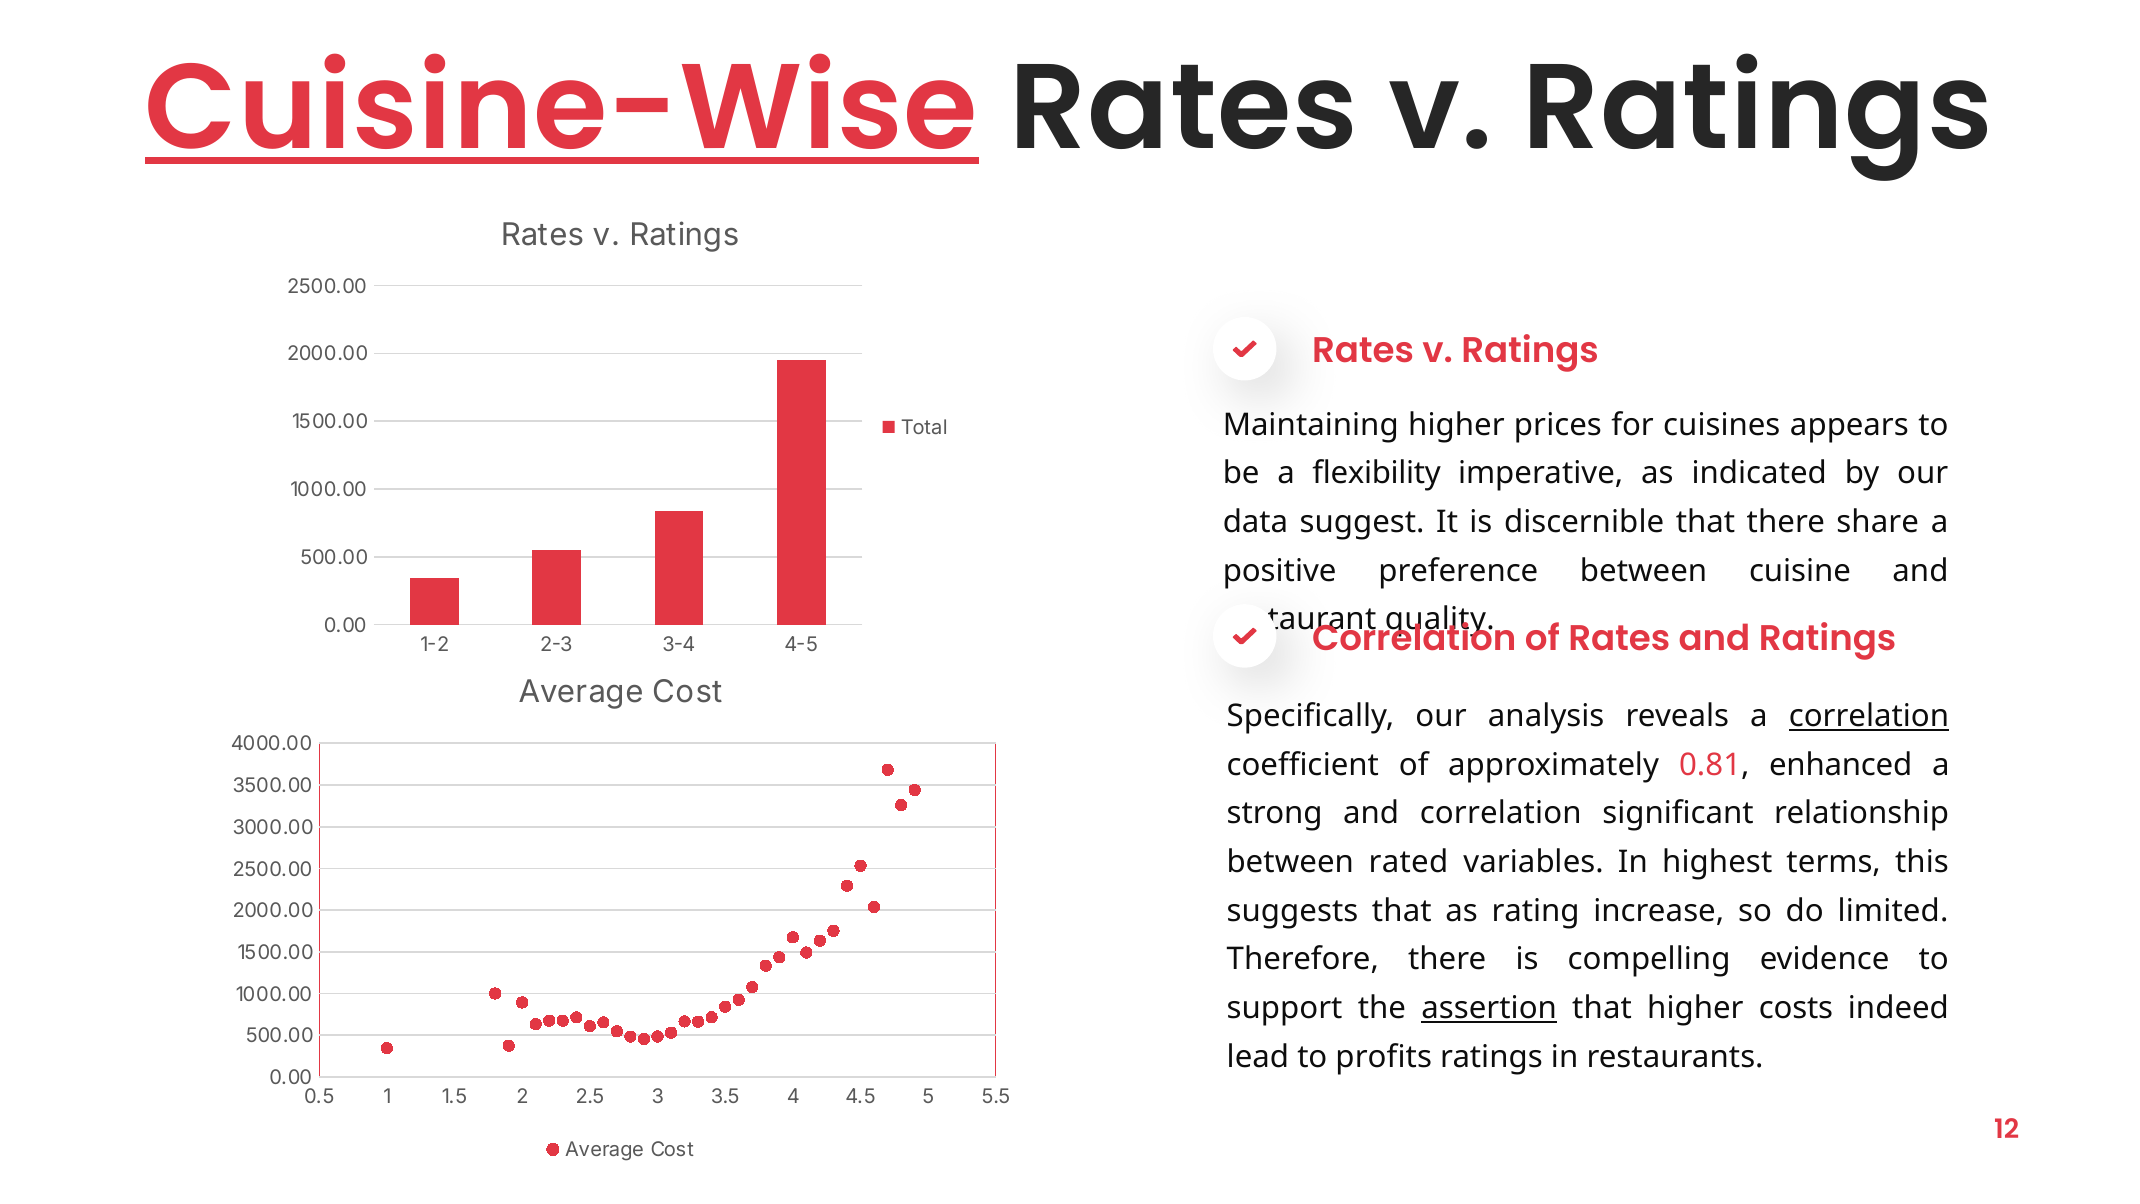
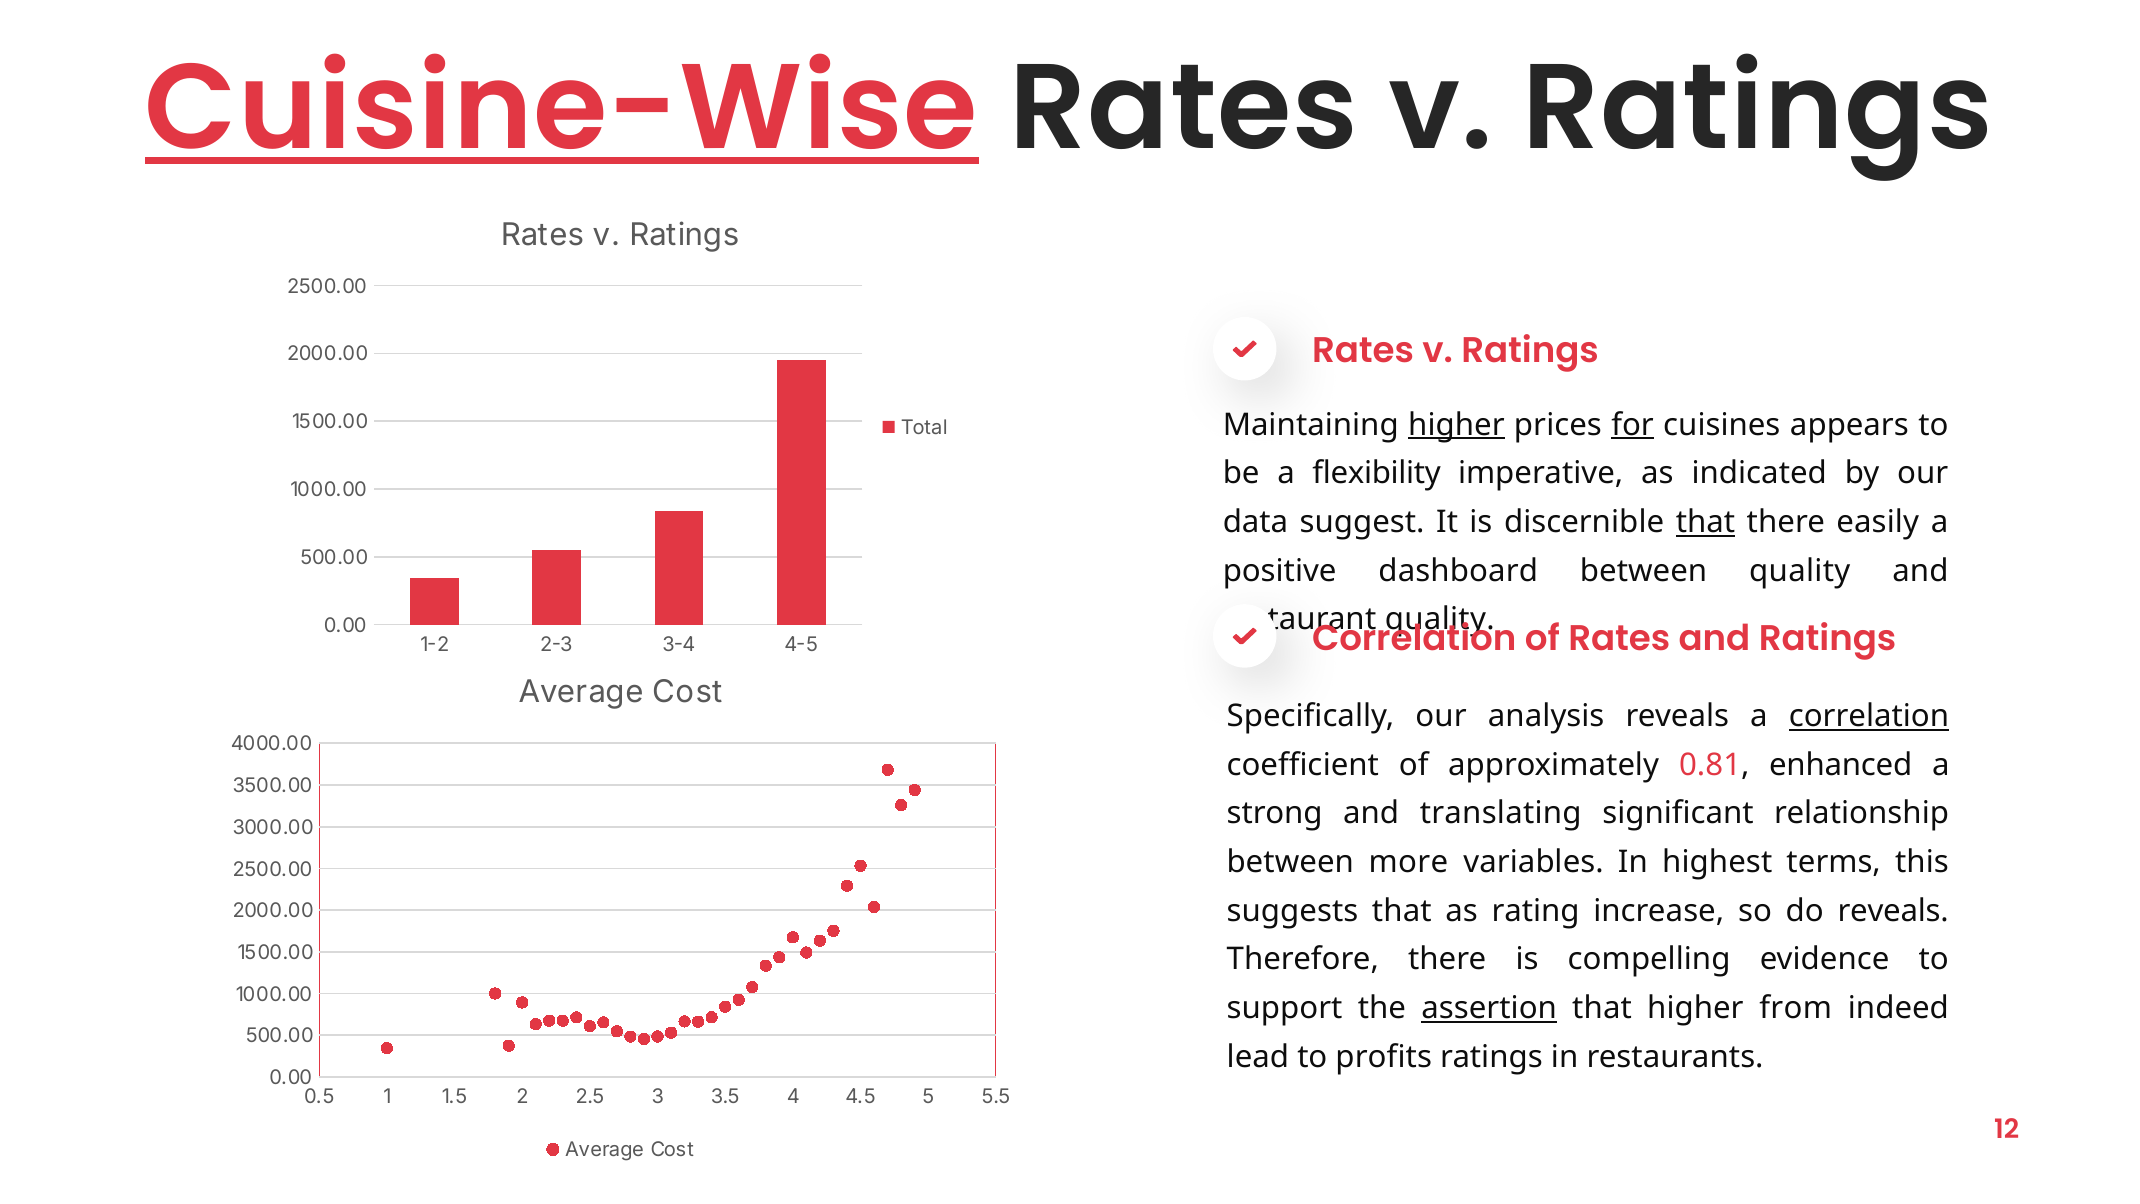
higher underline: none -> present (1457, 425)
for underline: none -> present (1633, 425)
that underline: none -> present (1706, 522)
share: share -> easily (1878, 522)
preference: preference -> dashboard (1458, 571)
between cuisine: cuisine -> quality (1800, 571)
and correlation: correlation -> translating (1501, 813)
rated: rated -> more (1408, 862)
do limited: limited -> reveals (1893, 911)
costs: costs -> from (1796, 1008)
